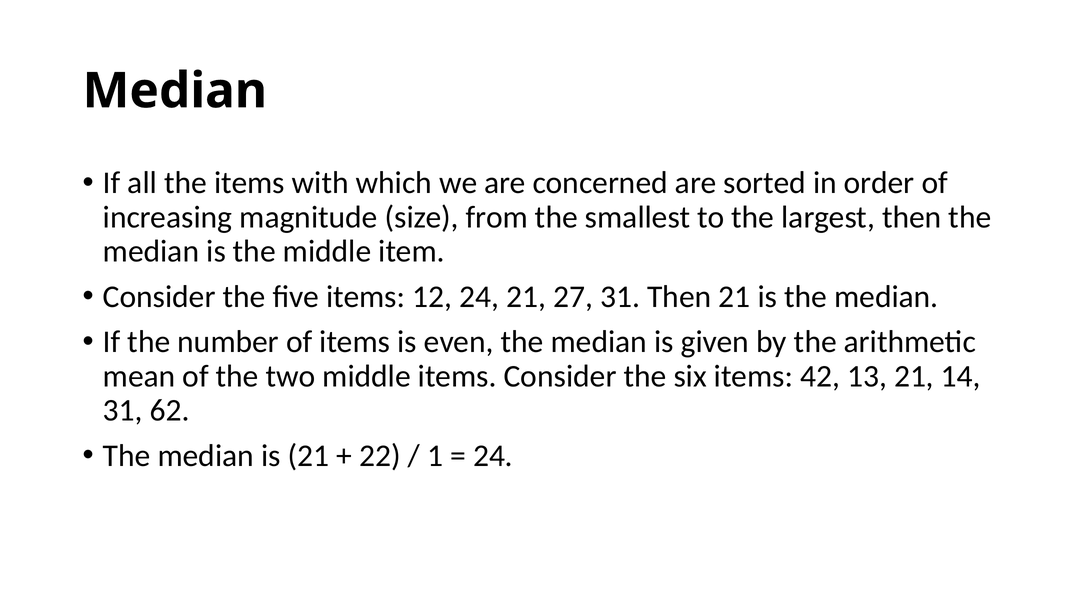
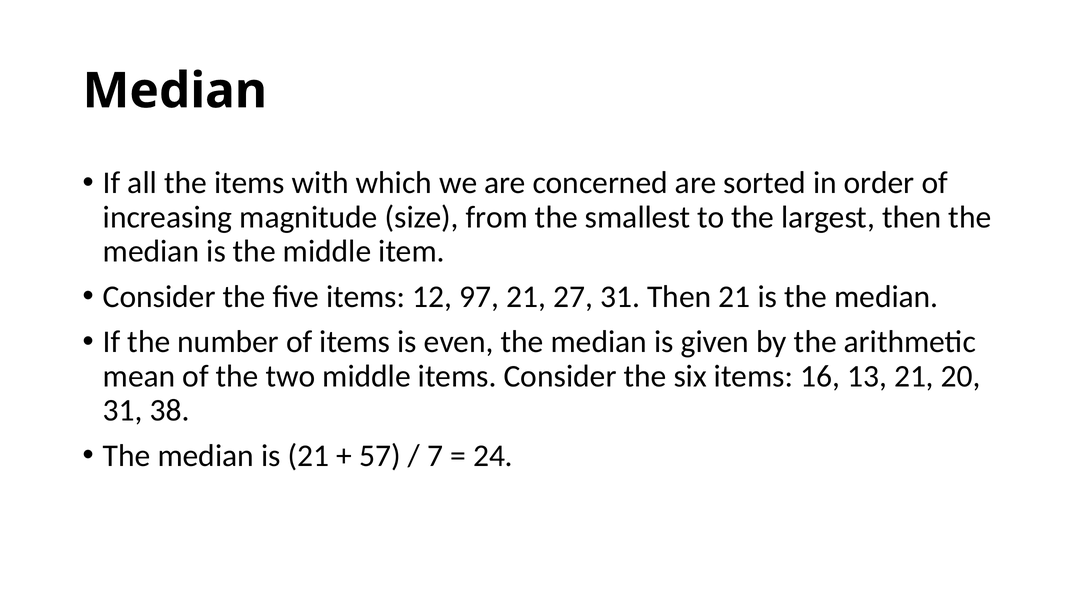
12 24: 24 -> 97 (479, 297)
42: 42 -> 16 (820, 376)
14: 14 -> 20 (961, 376)
62: 62 -> 38 (170, 410)
22: 22 -> 57 (380, 456)
1: 1 -> 7 (435, 456)
